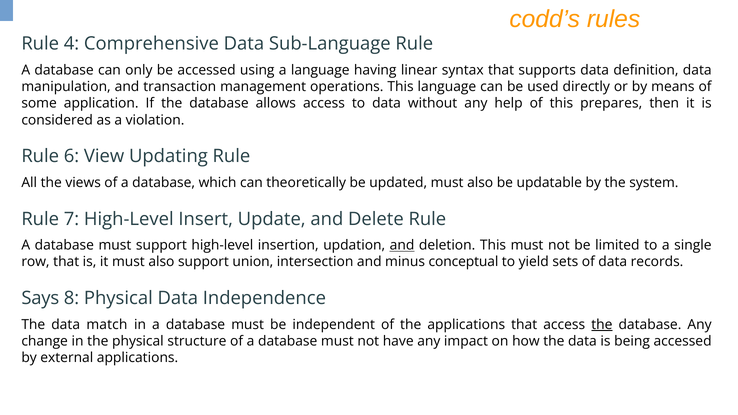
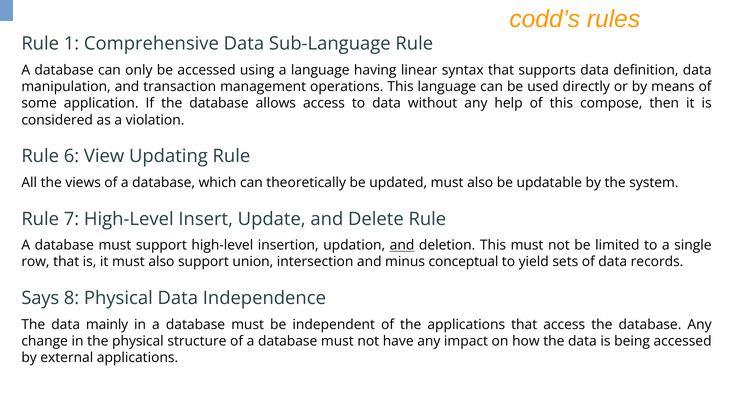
4: 4 -> 1 (71, 44)
prepares: prepares -> compose (611, 103)
match: match -> mainly (107, 325)
the underline: present -> none (602, 325)
